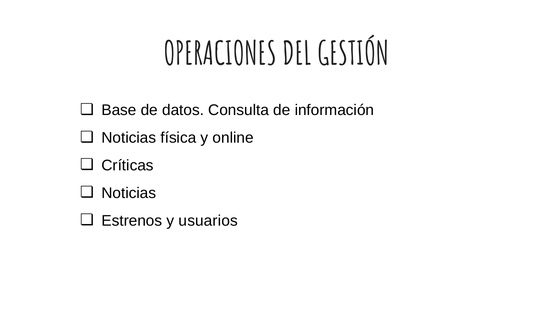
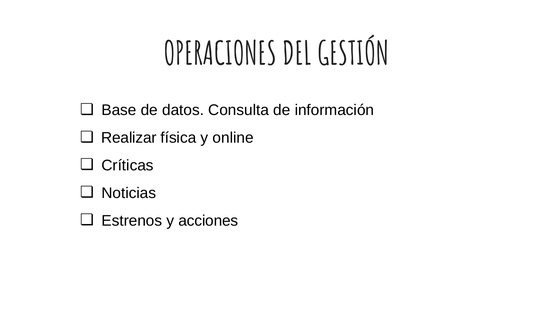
Noticias: Noticias -> Realizar (129, 138)
usuarios: usuarios -> acciones (208, 221)
